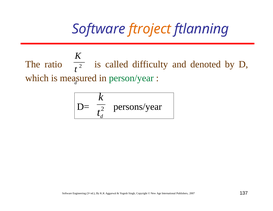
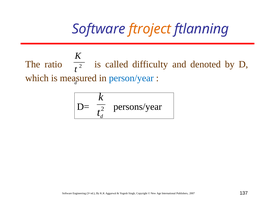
person/year colour: green -> blue (131, 78)
